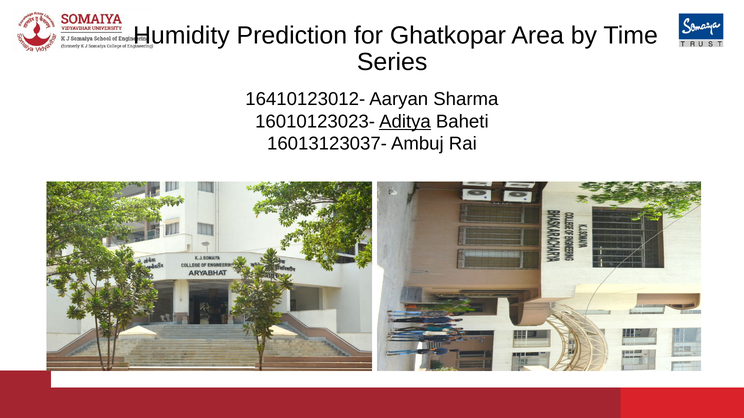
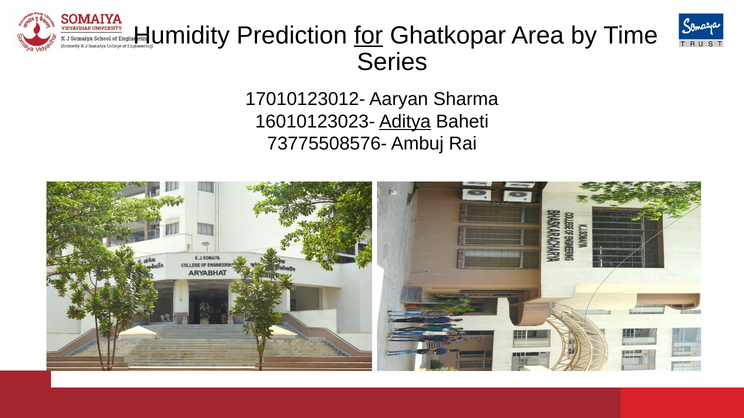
for underline: none -> present (369, 35)
16410123012-: 16410123012- -> 17010123012- (305, 99)
16013123037-: 16013123037- -> 73775508576- (327, 144)
